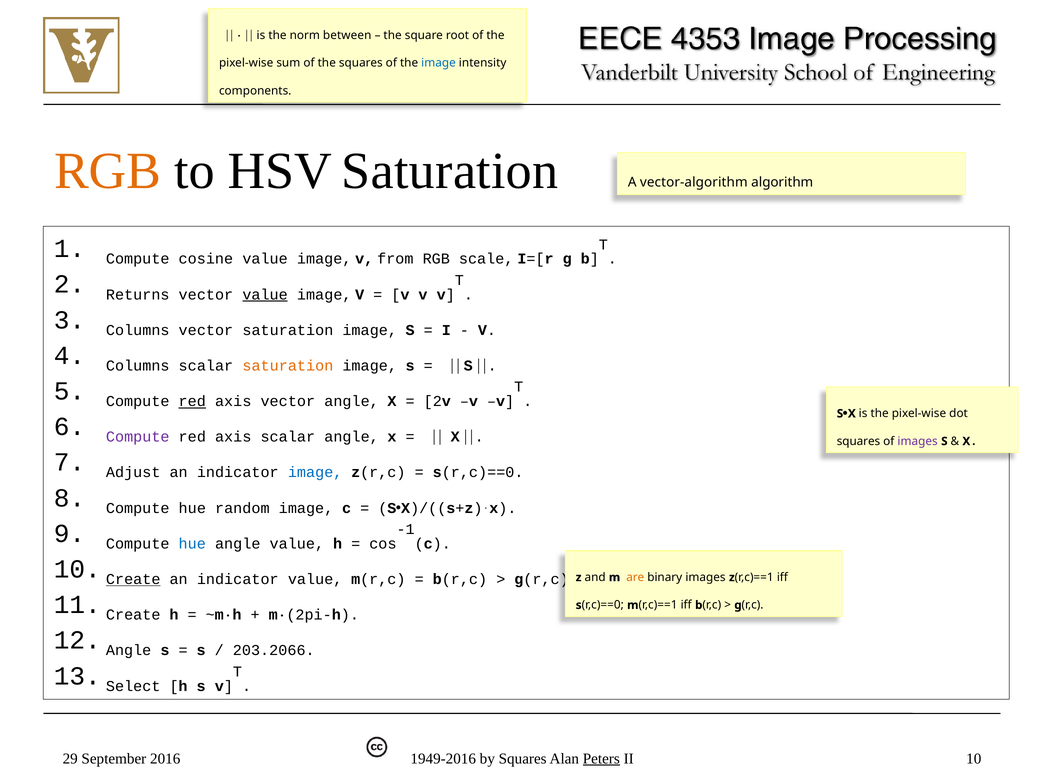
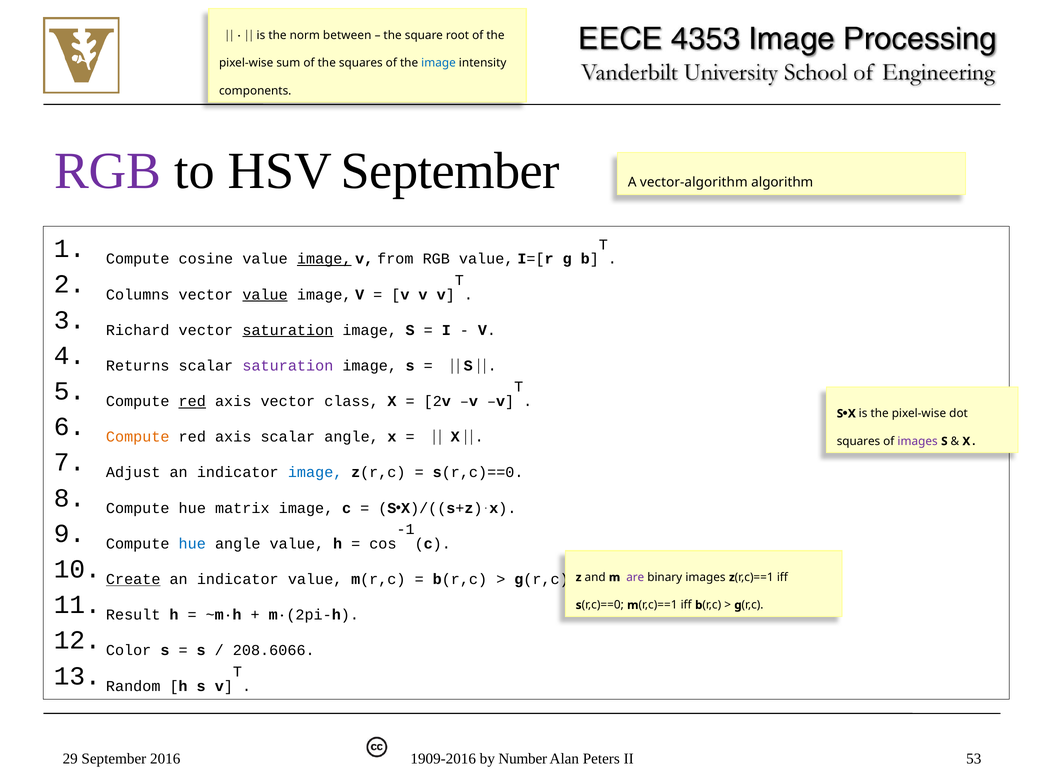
RGB colour: orange -> purple (108, 171)
HSV Saturation: Saturation -> September (450, 171)
image underline: none -> present (324, 259)
RGB scale: scale -> value (486, 259)
Returns: Returns -> Columns (138, 295)
Columns: Columns -> Richard (138, 330)
saturation underline: none -> present (288, 330)
Columns: Columns -> Returns (138, 366)
saturation colour: orange -> purple (288, 366)
vector angle: angle -> class (352, 401)
Compute colour: purple -> orange (138, 437)
random: random -> matrix (242, 508)
are colour: orange -> purple (635, 577)
Create: Create -> Result (133, 615)
Angle: Angle -> Color (129, 650)
203.2066: 203.2066 -> 208.6066 (274, 650)
Select: Select -> Random (133, 686)
1949-2016: 1949-2016 -> 1909-2016 (443, 759)
by Squares: Squares -> Number (523, 759)
Peters underline: present -> none (601, 759)
II 10: 10 -> 53 (974, 759)
